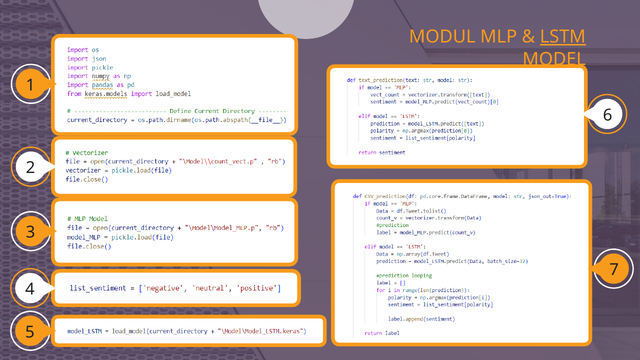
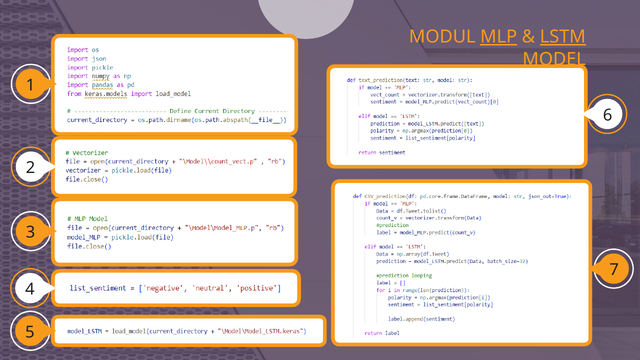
MLP underline: none -> present (499, 37)
